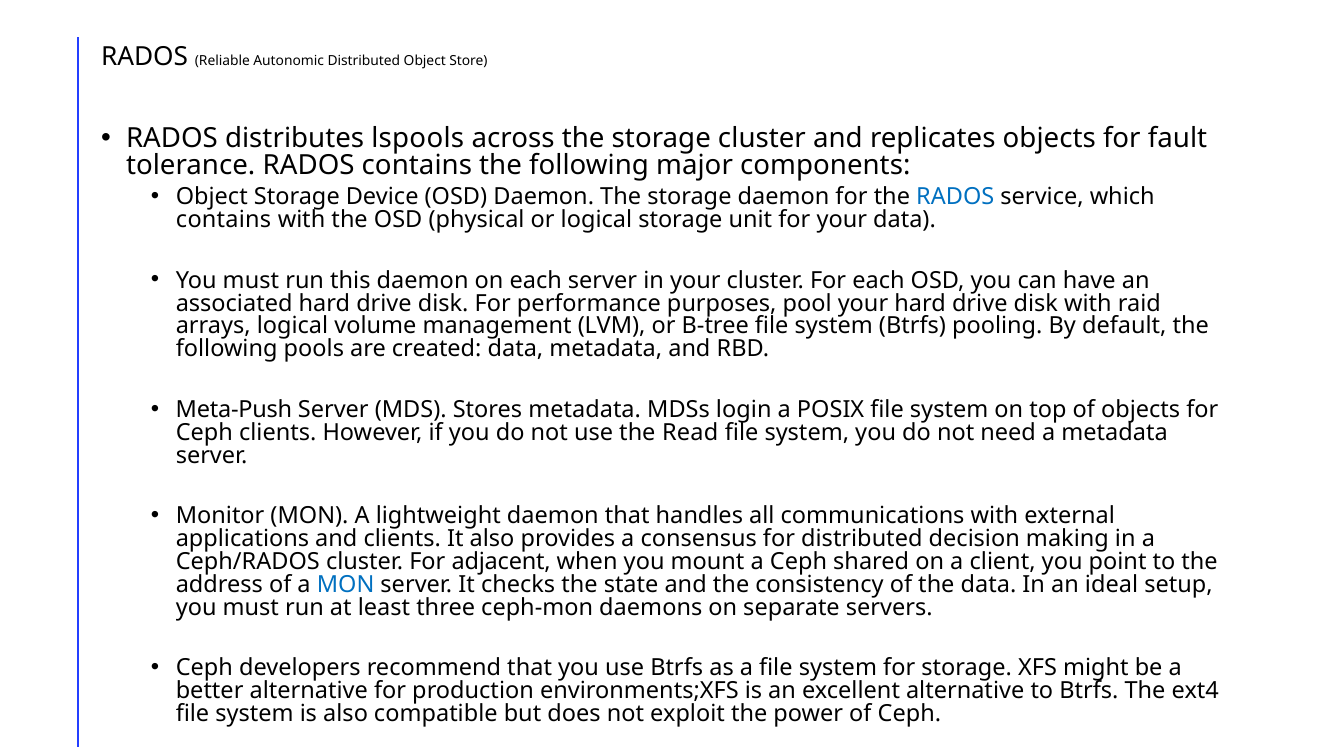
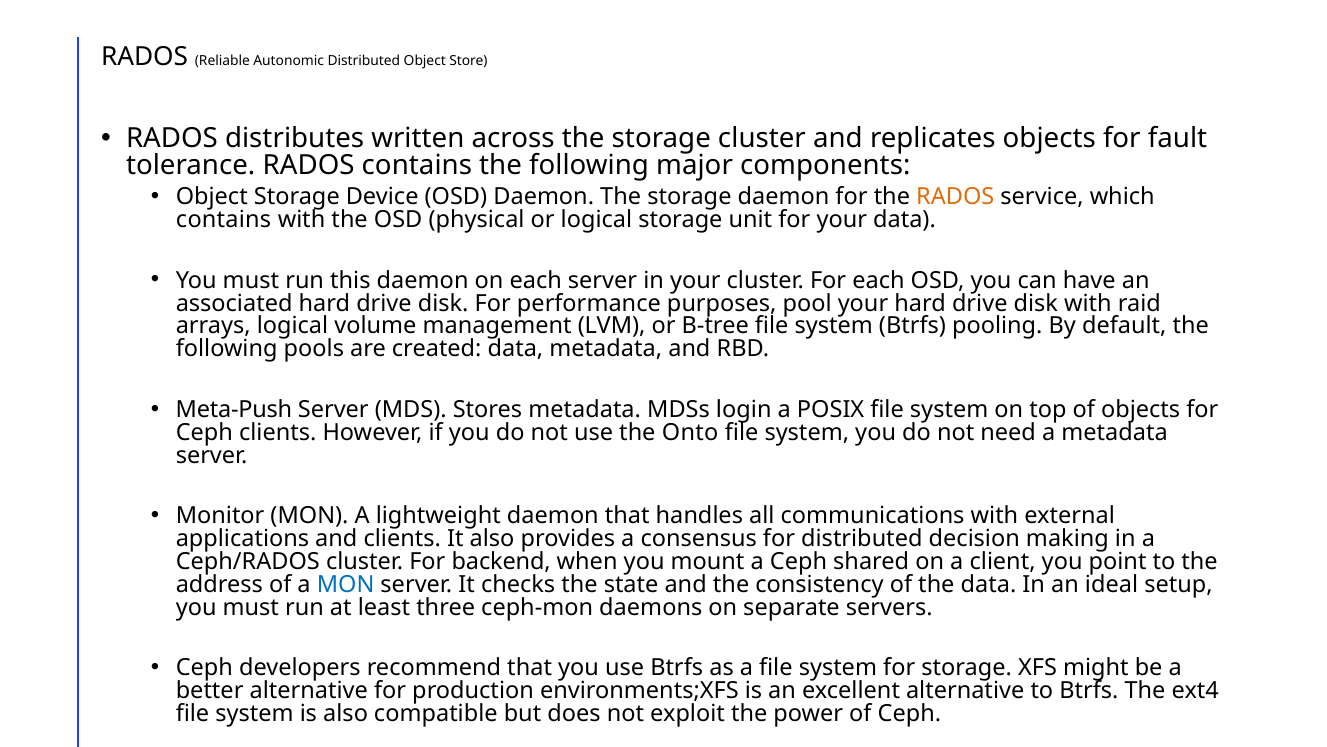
lspools: lspools -> written (418, 139)
RADOS colour: blue -> orange (955, 197)
Read: Read -> Onto (690, 432)
adjacent: adjacent -> backend (501, 561)
